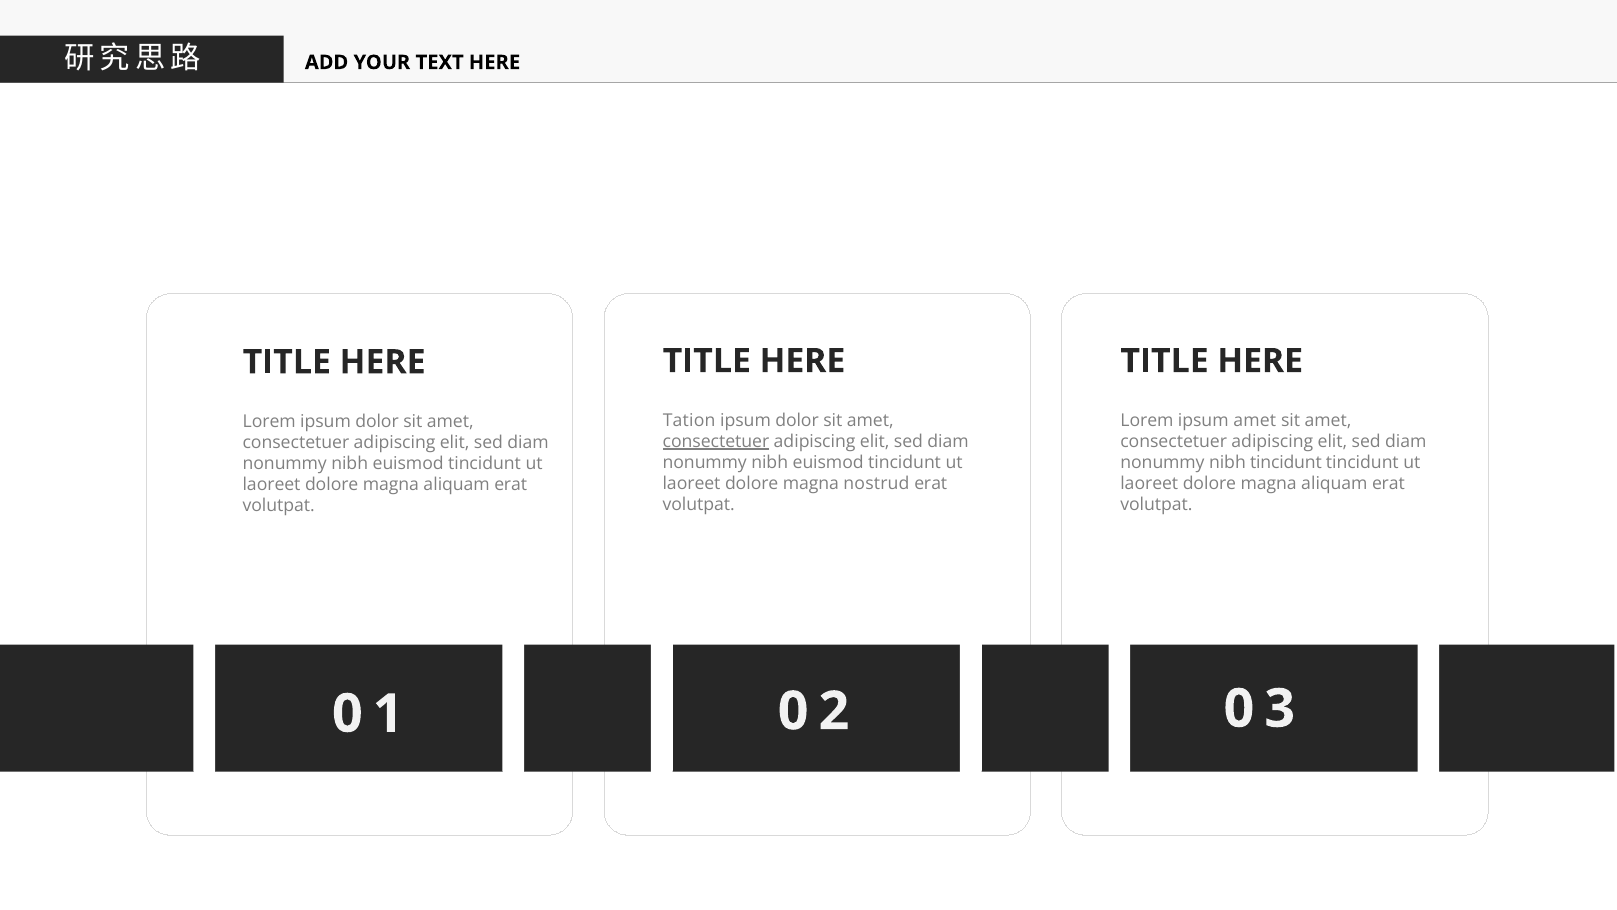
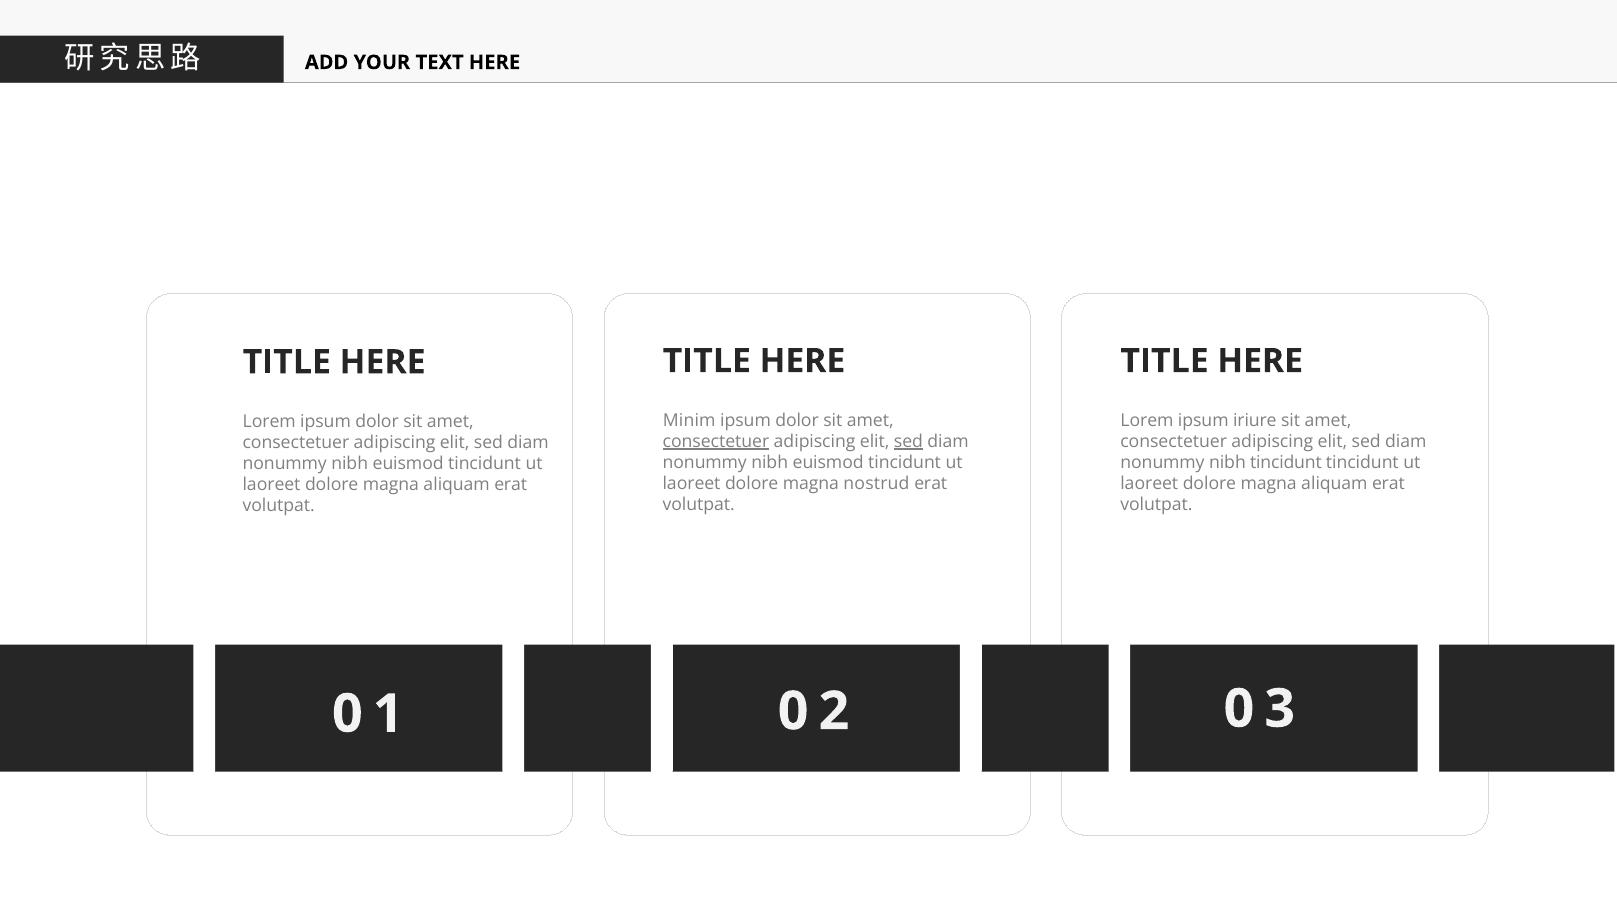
Tation: Tation -> Minim (689, 420)
ipsum amet: amet -> iriure (1255, 420)
sed underline: none -> present (908, 441)
